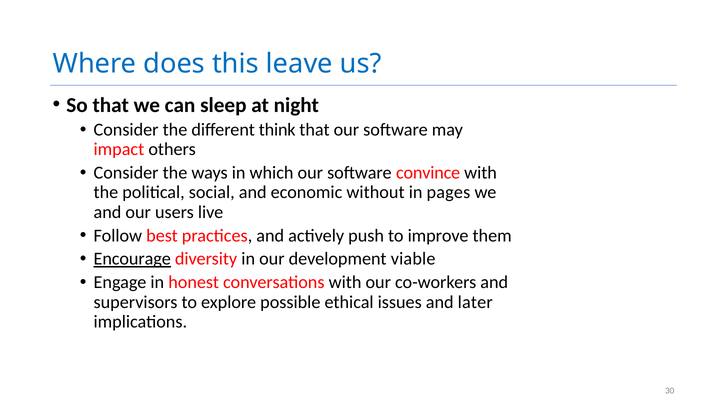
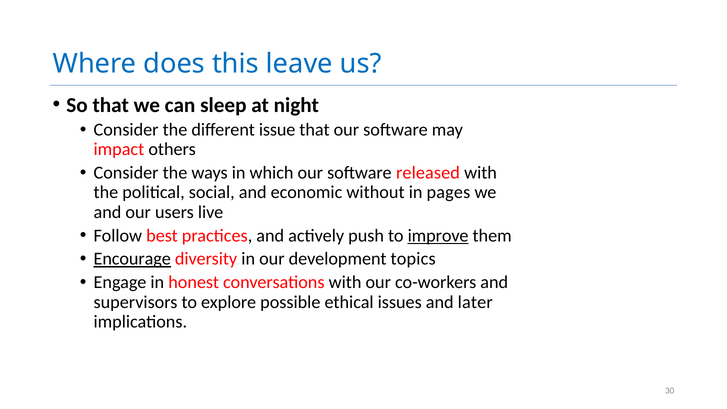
think: think -> issue (277, 130)
convince: convince -> released (428, 173)
improve underline: none -> present (438, 235)
viable: viable -> topics (413, 259)
